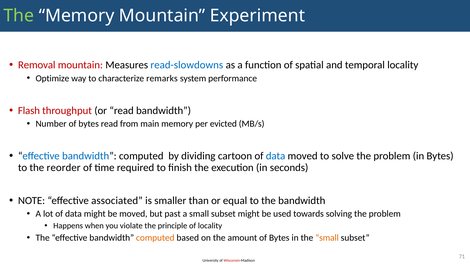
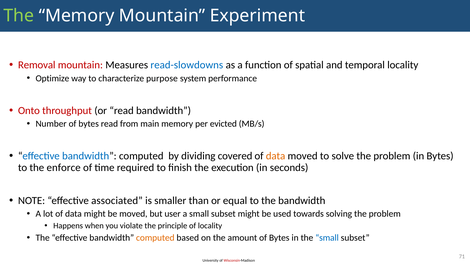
remarks: remarks -> purpose (162, 78)
Flash: Flash -> Onto (29, 111)
cartoon: cartoon -> covered (235, 156)
data colour: blue -> orange (276, 156)
reorder: reorder -> enforce (64, 168)
past: past -> user (173, 214)
small colour: orange -> blue (327, 238)
